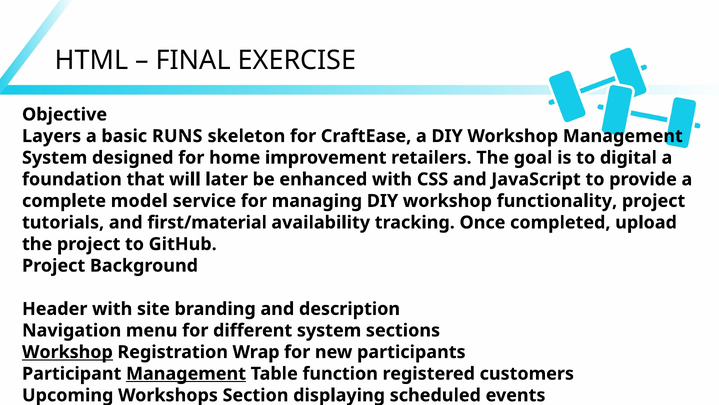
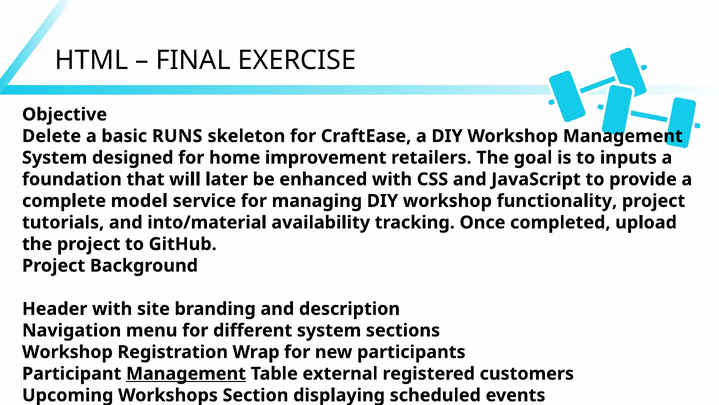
Layers: Layers -> Delete (52, 136)
digital: digital -> inputs (628, 158)
first/material: first/material -> into/material (207, 222)
Workshop underline: present -> none (67, 352)
function: function -> external (340, 373)
